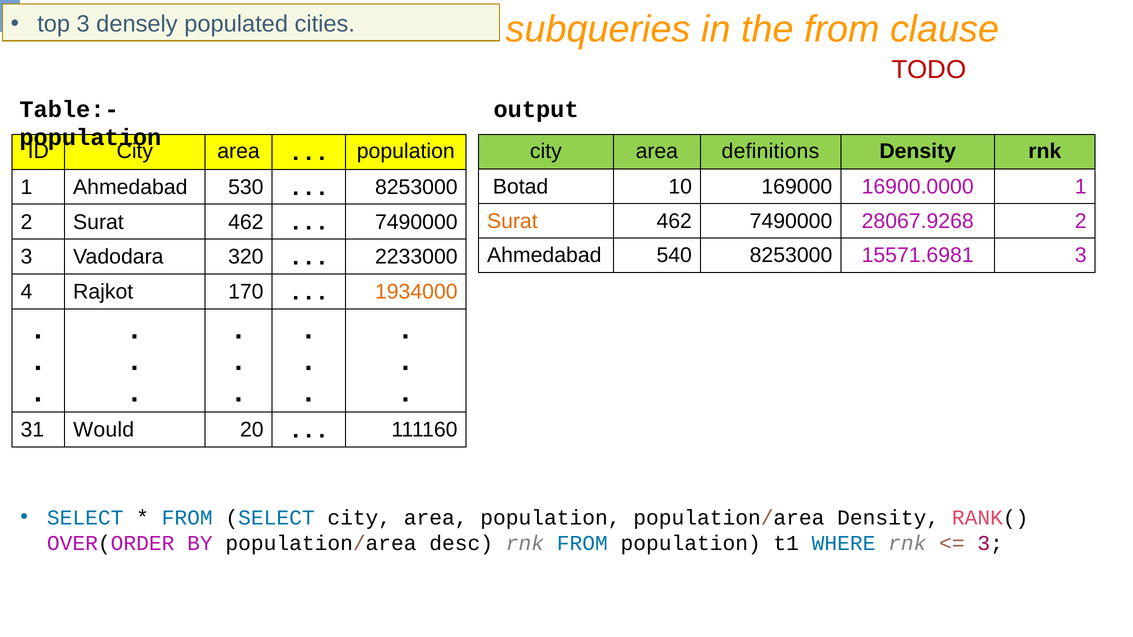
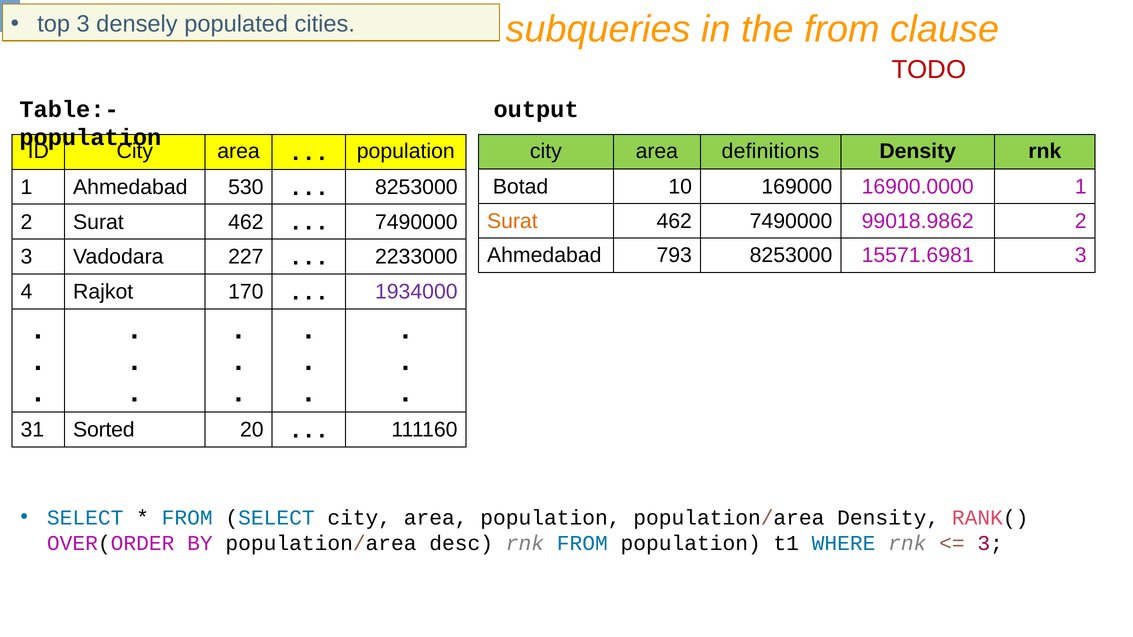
28067.9268: 28067.9268 -> 99018.9862 (918, 221)
540: 540 -> 793 (674, 256)
320: 320 -> 227 (246, 257)
1934000 colour: orange -> purple (416, 292)
Would: Would -> Sorted (104, 430)
